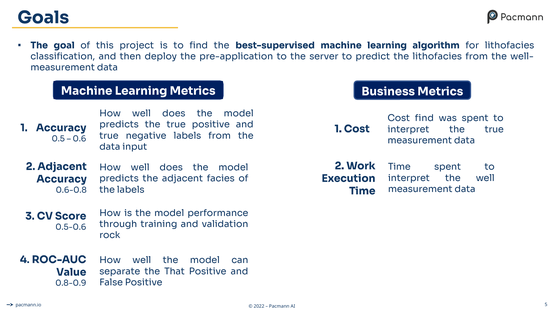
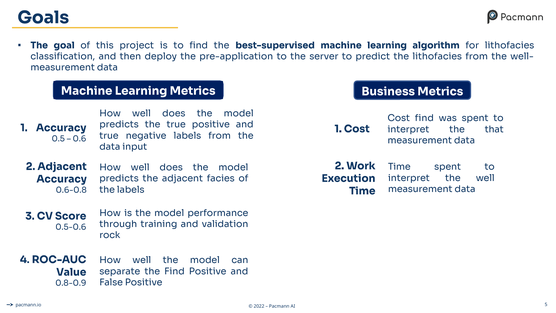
interpret the true: true -> that (494, 129)
the That: That -> Find (174, 271)
